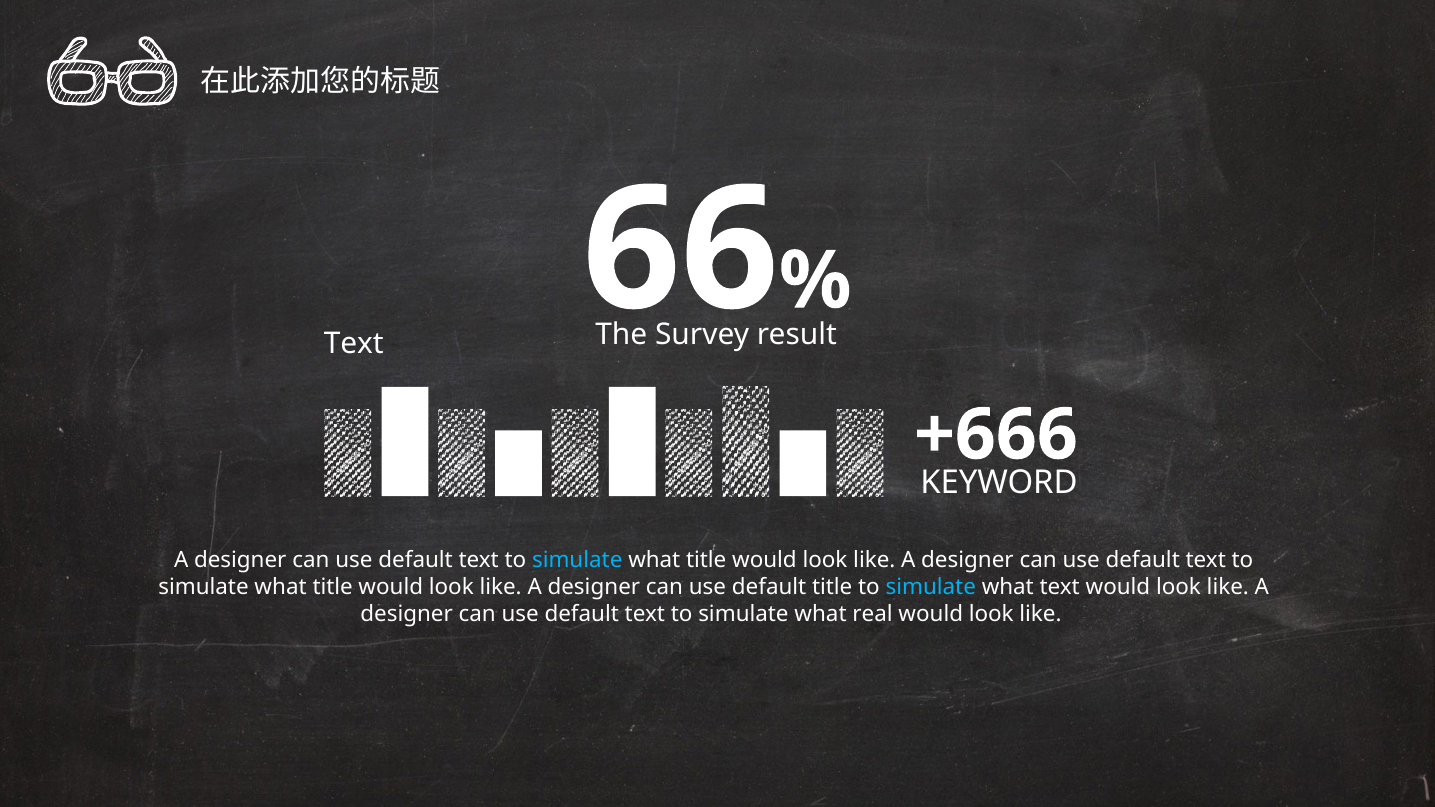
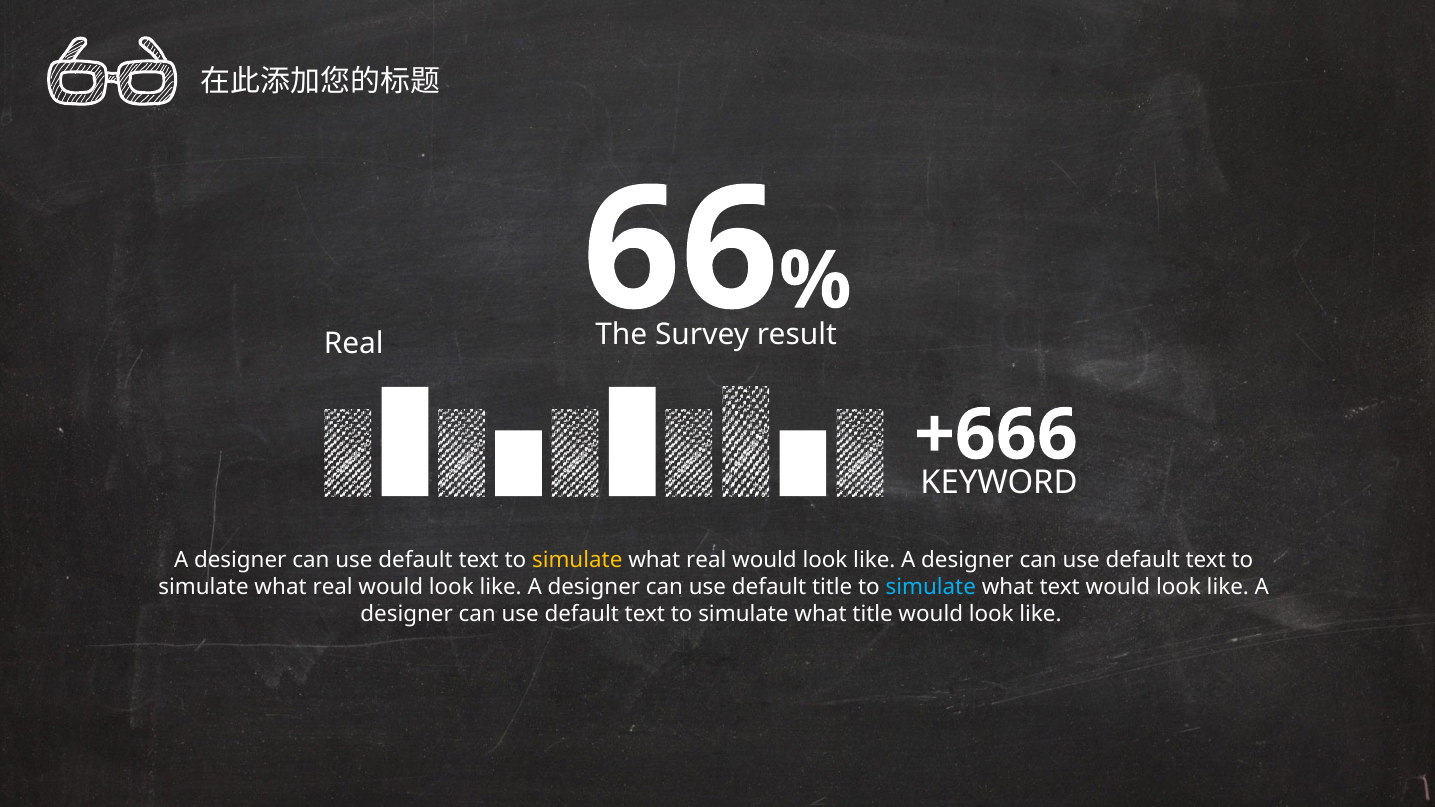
Text: Text -> Real (354, 344)
simulate colour: light blue -> yellow (577, 560)
title: title -> real (706, 560)
title: title -> real (333, 587)
what real: real -> title (873, 614)
